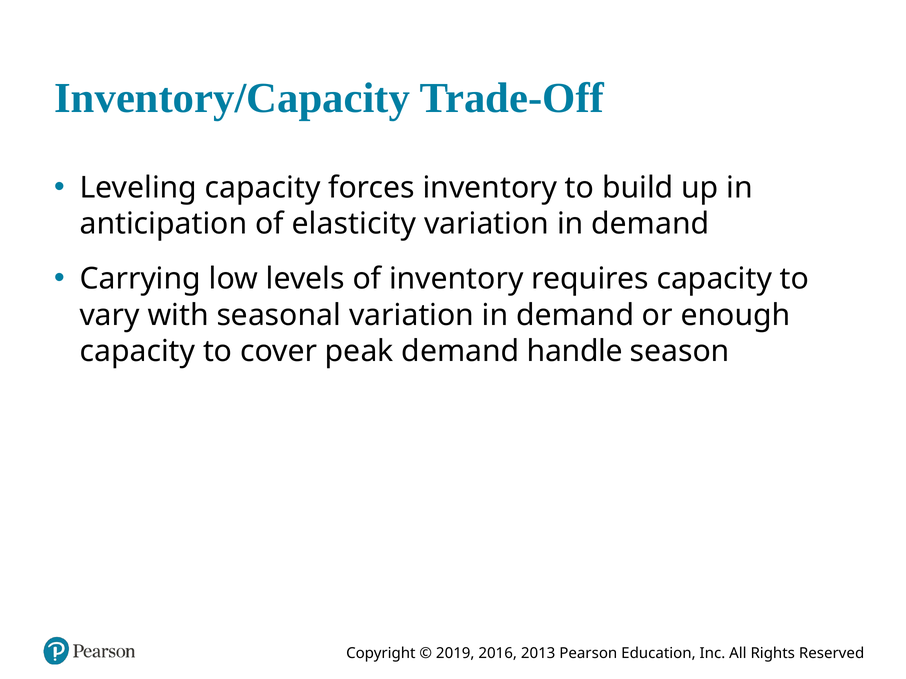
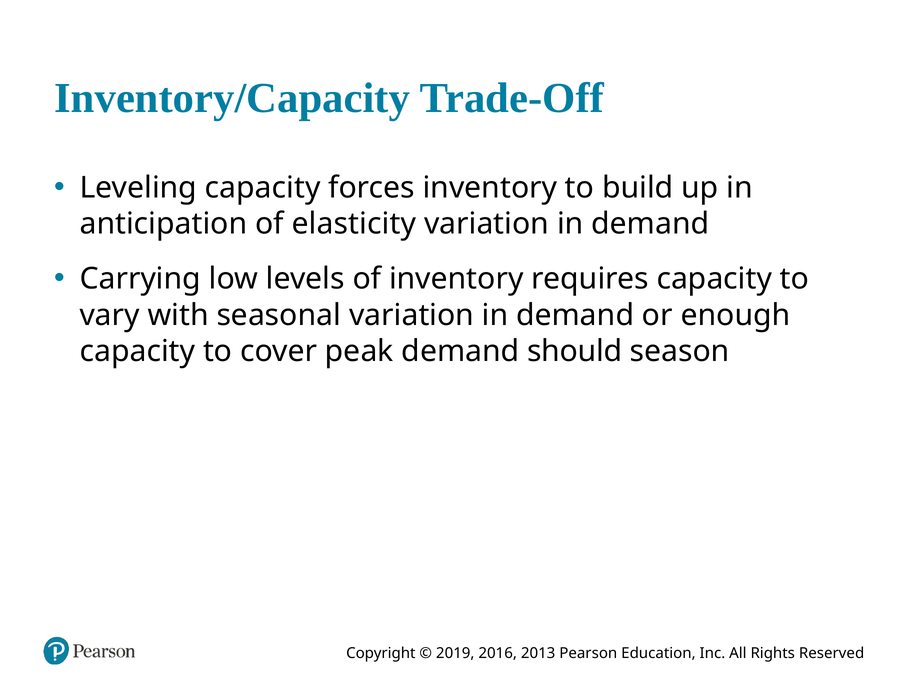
handle: handle -> should (575, 352)
